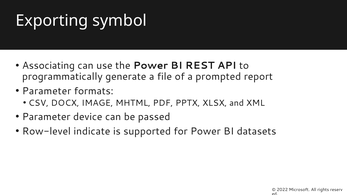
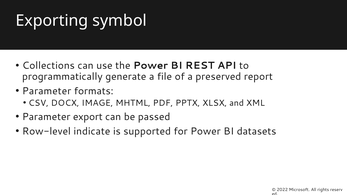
Associating: Associating -> Collections (48, 66)
prompted: prompted -> preserved (218, 77)
device: device -> export (88, 117)
